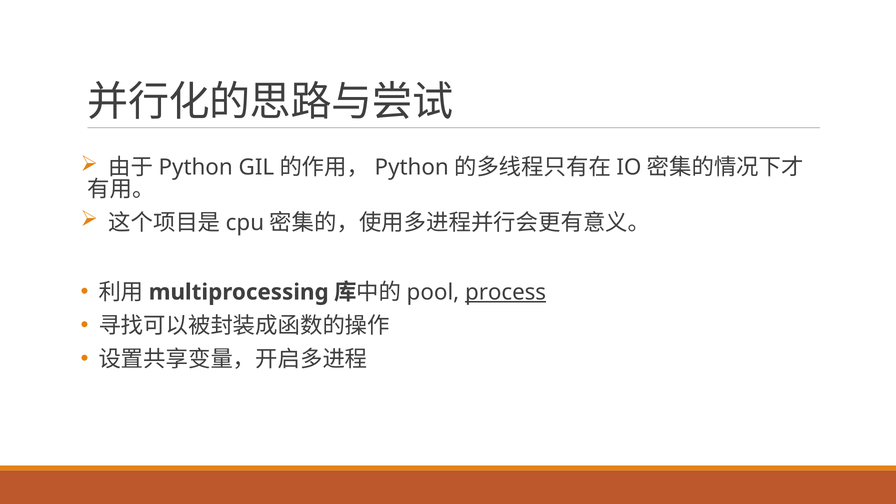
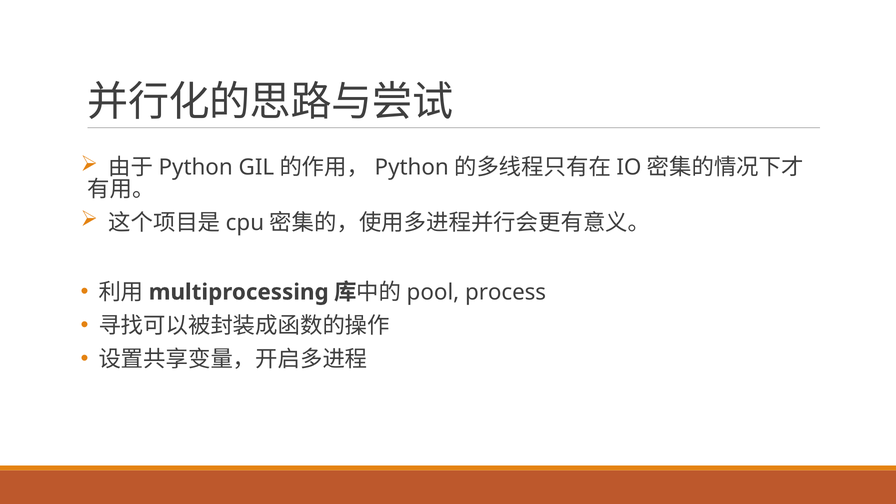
process underline: present -> none (506, 292)
